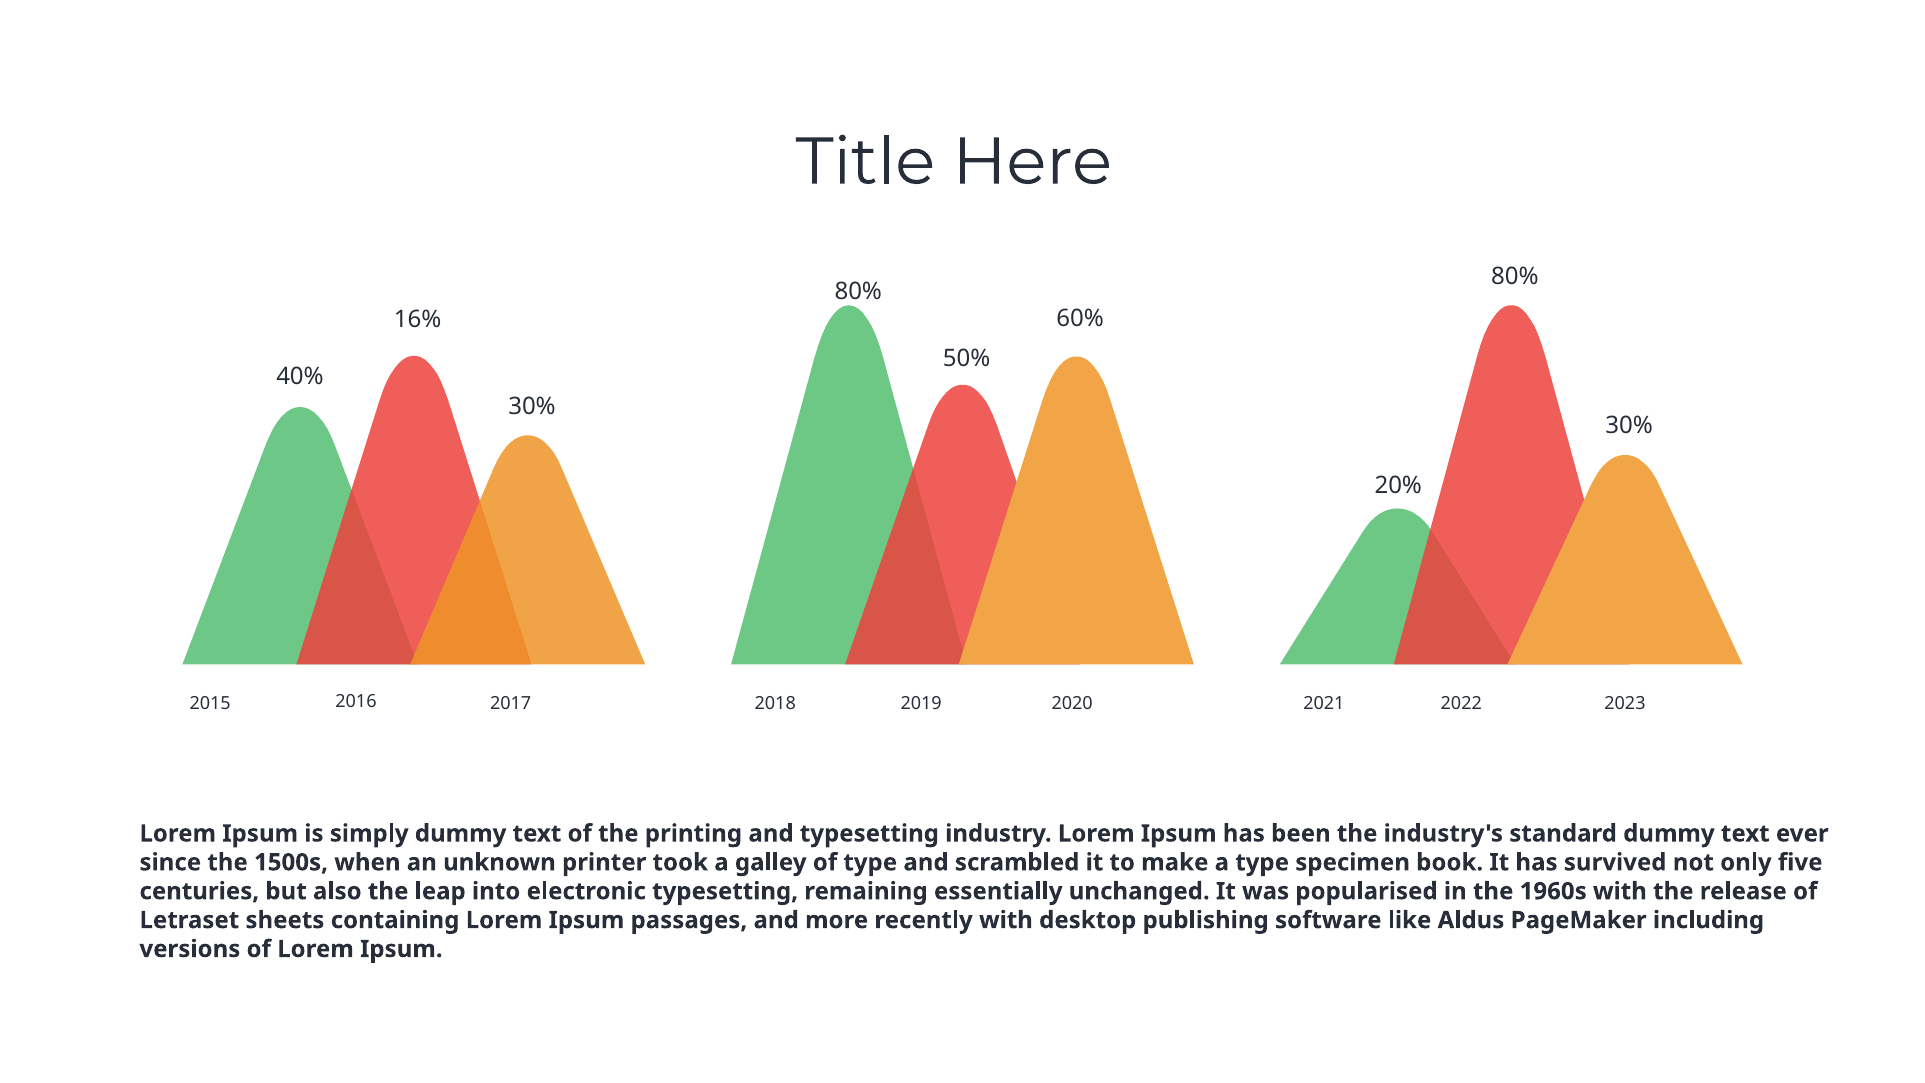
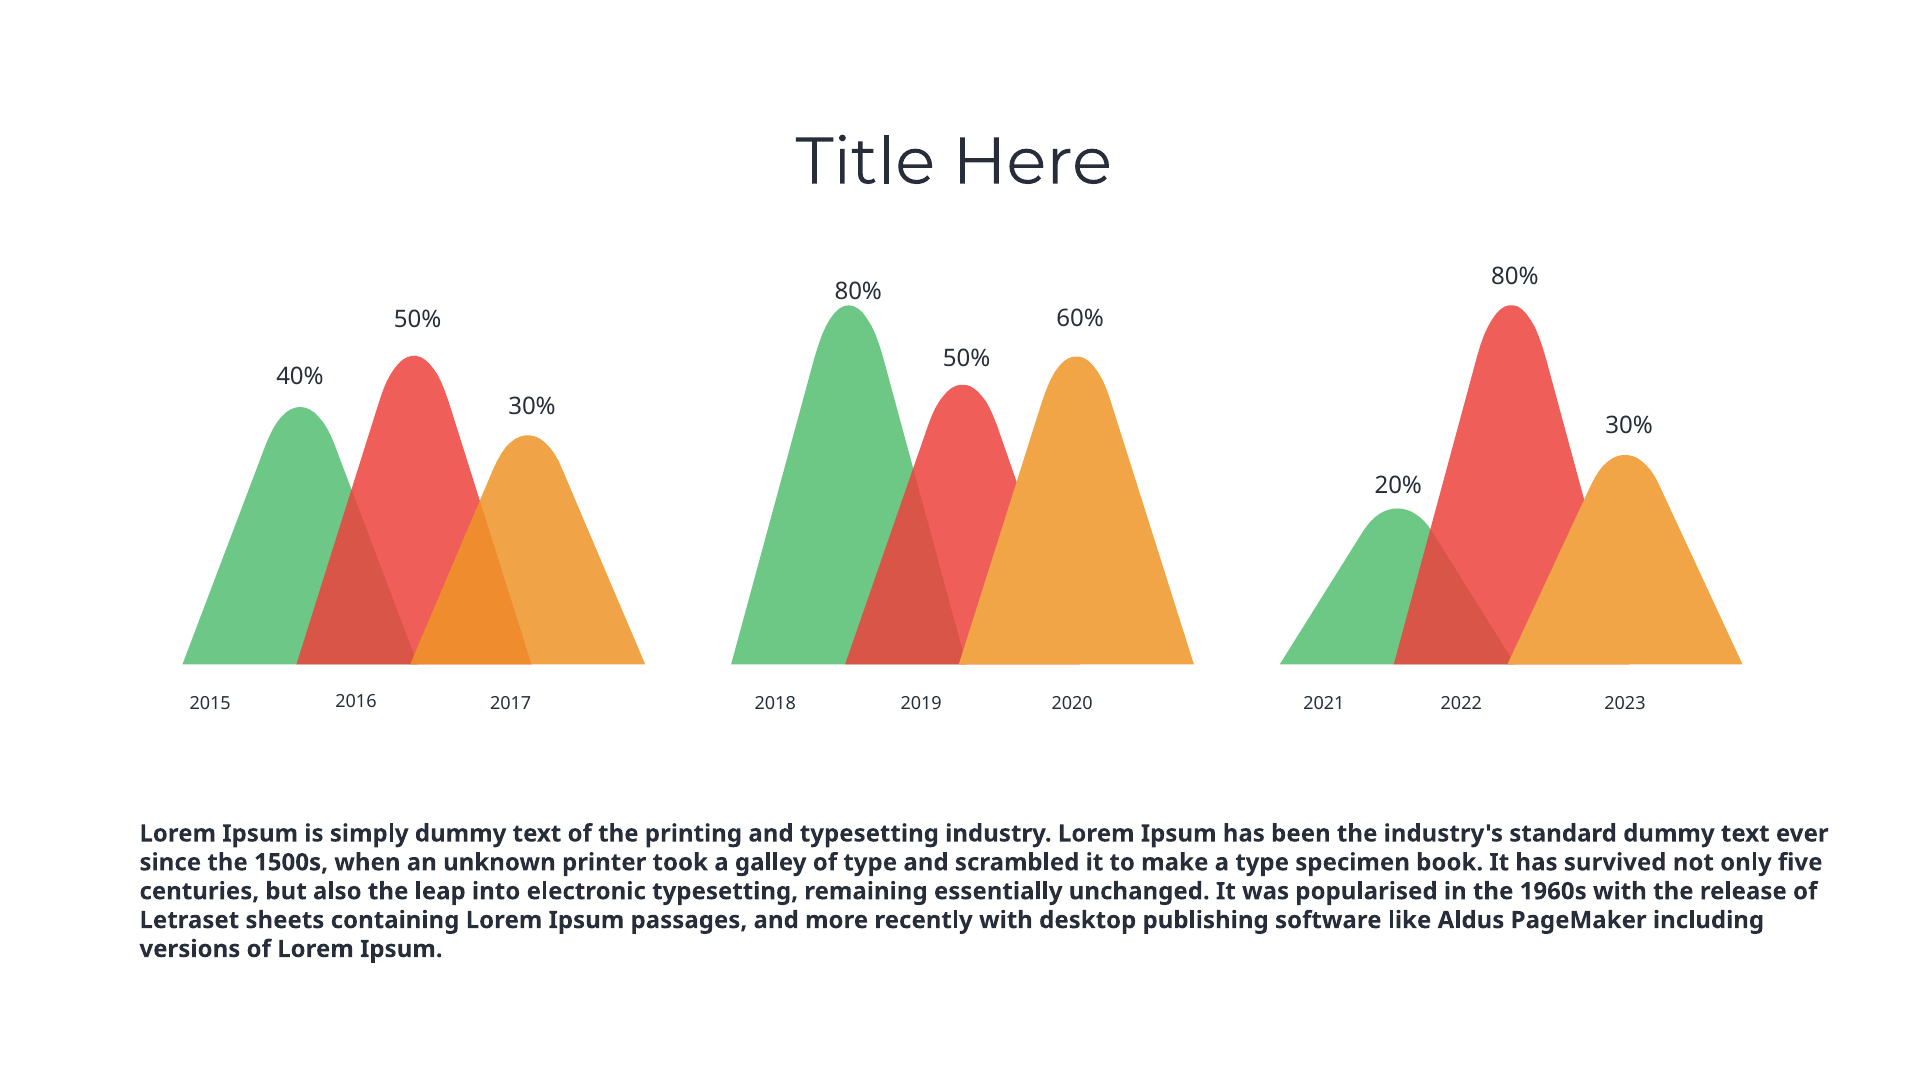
16%: 16% -> 50% (418, 319)
